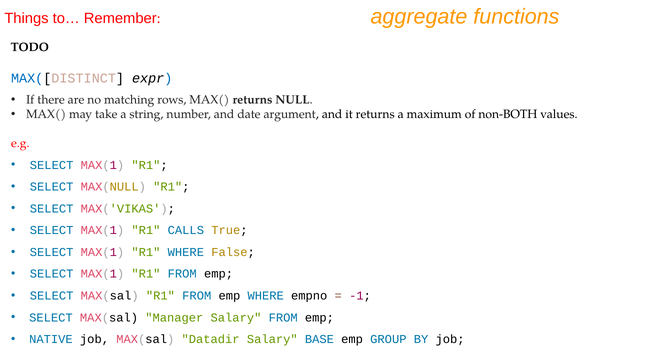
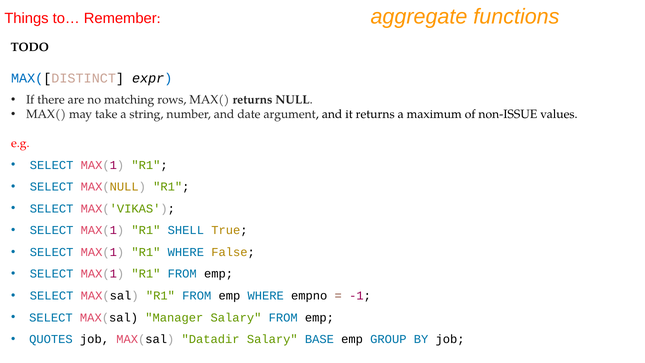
non-BOTH: non-BOTH -> non-ISSUE (508, 114)
CALLS: CALLS -> SHELL (186, 230)
NATIVE: NATIVE -> QUOTES (51, 339)
